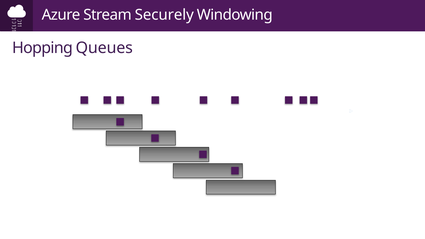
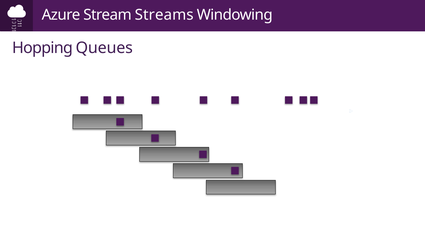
Securely: Securely -> Streams (164, 15)
